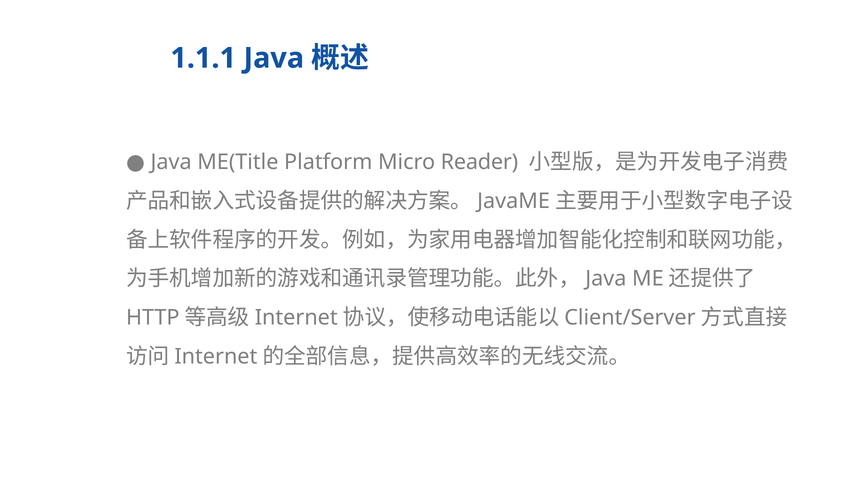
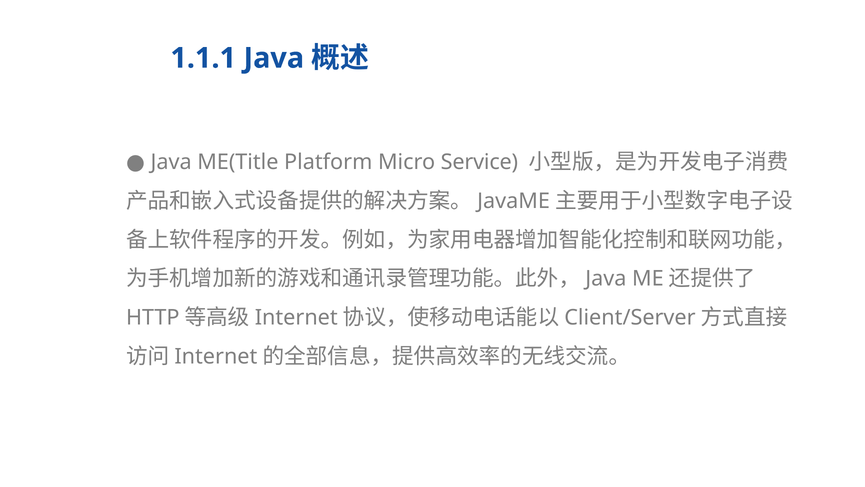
Reader: Reader -> Service (479, 162)
